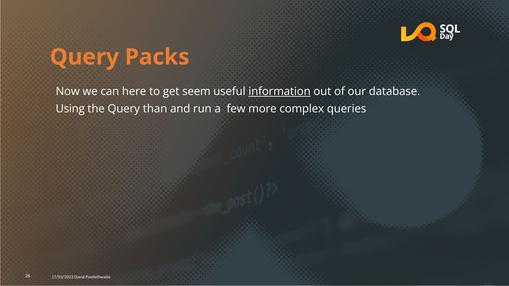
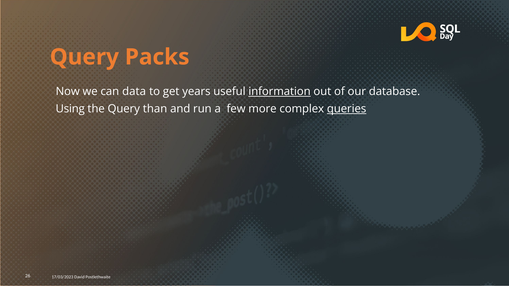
here: here -> data (134, 92)
seem: seem -> years (196, 92)
queries underline: none -> present (347, 109)
